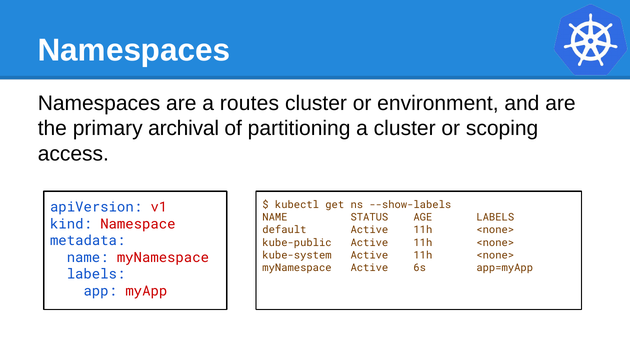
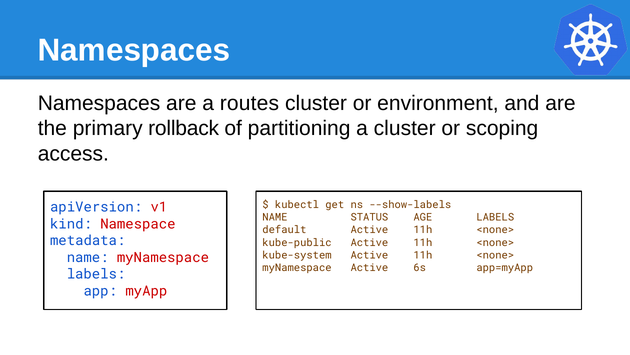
archival: archival -> rollback (184, 128)
